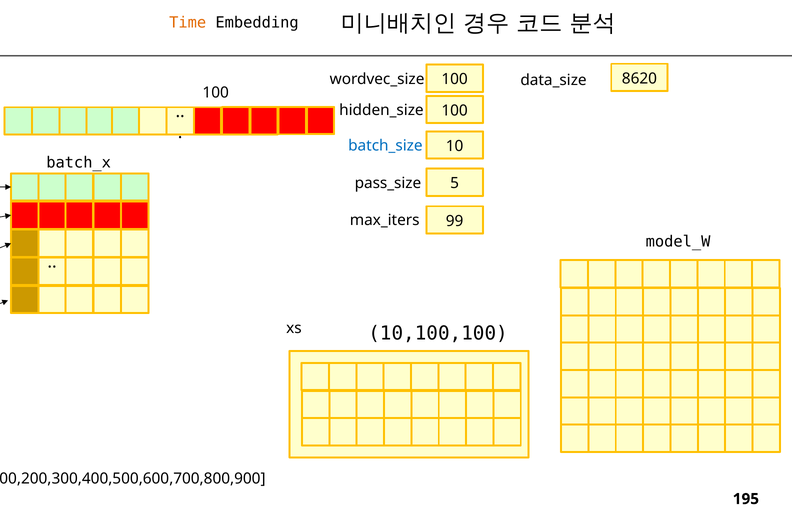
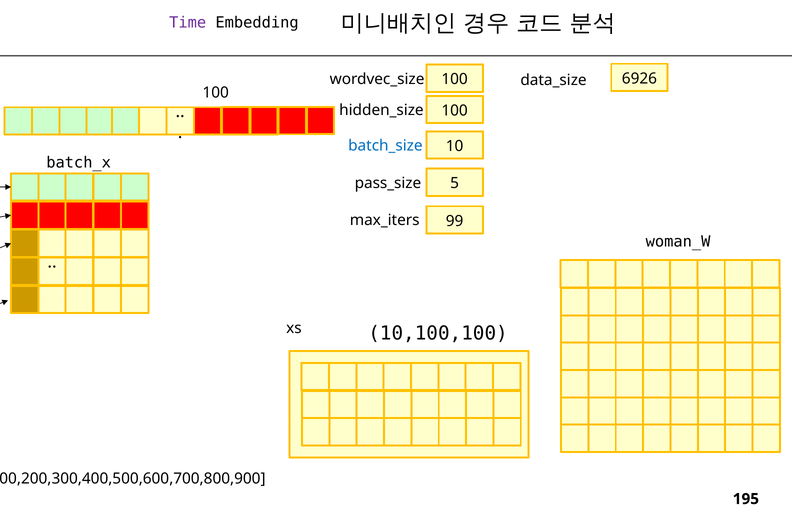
Time colour: orange -> purple (188, 23)
8620: 8620 -> 6926 (639, 79)
model_W: model_W -> woman_W (678, 242)
